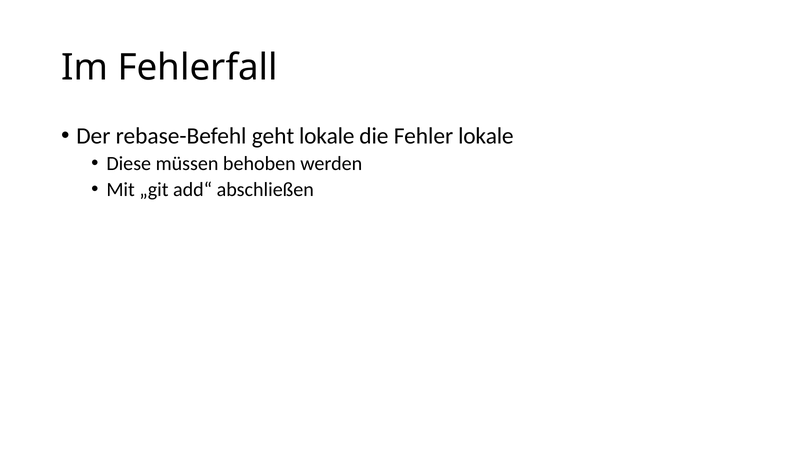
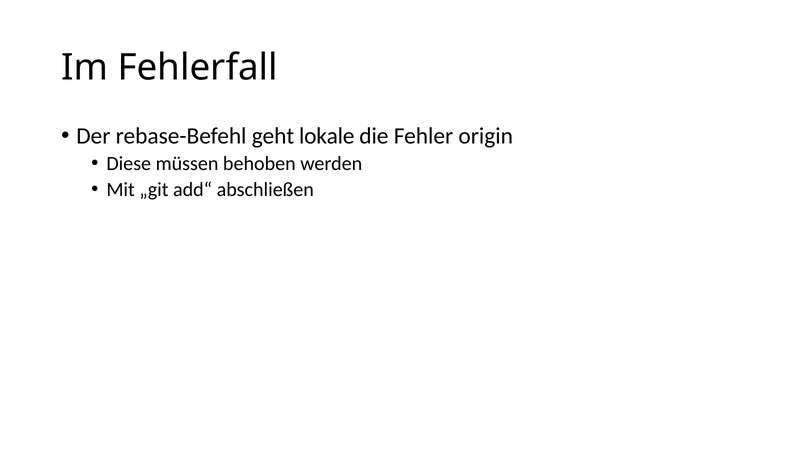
Fehler lokale: lokale -> origin (486, 136)
